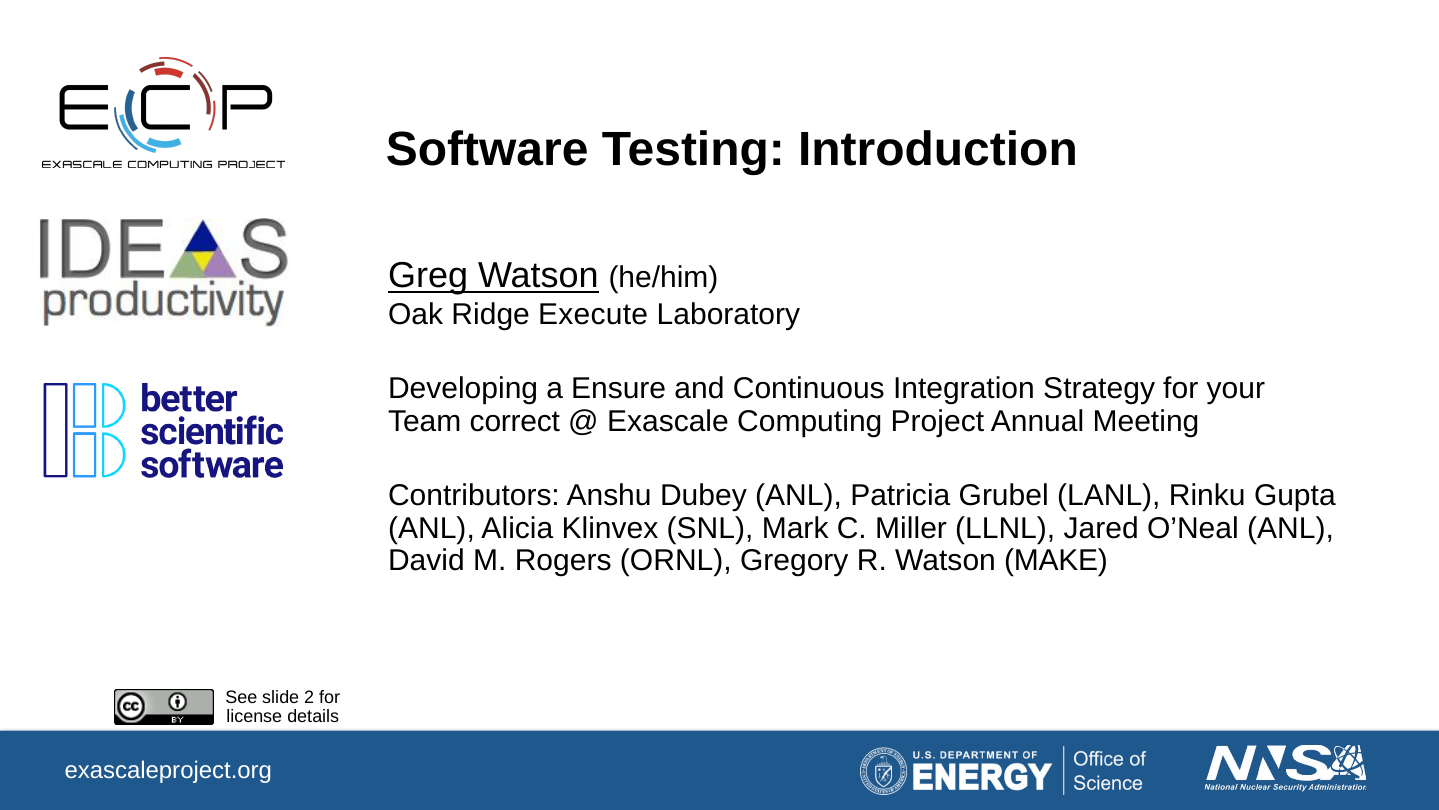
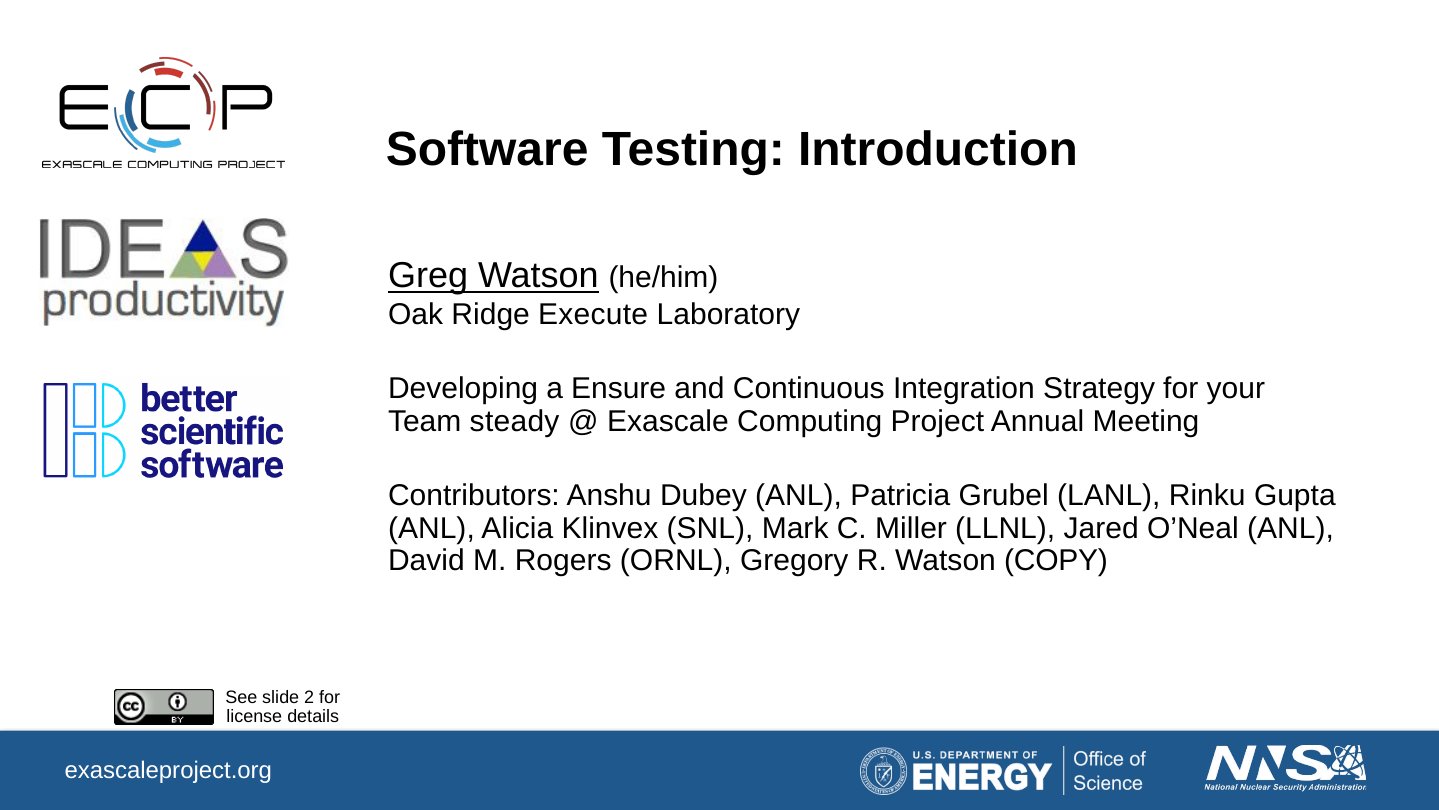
correct: correct -> steady (515, 421)
MAKE: MAKE -> COPY (1056, 560)
